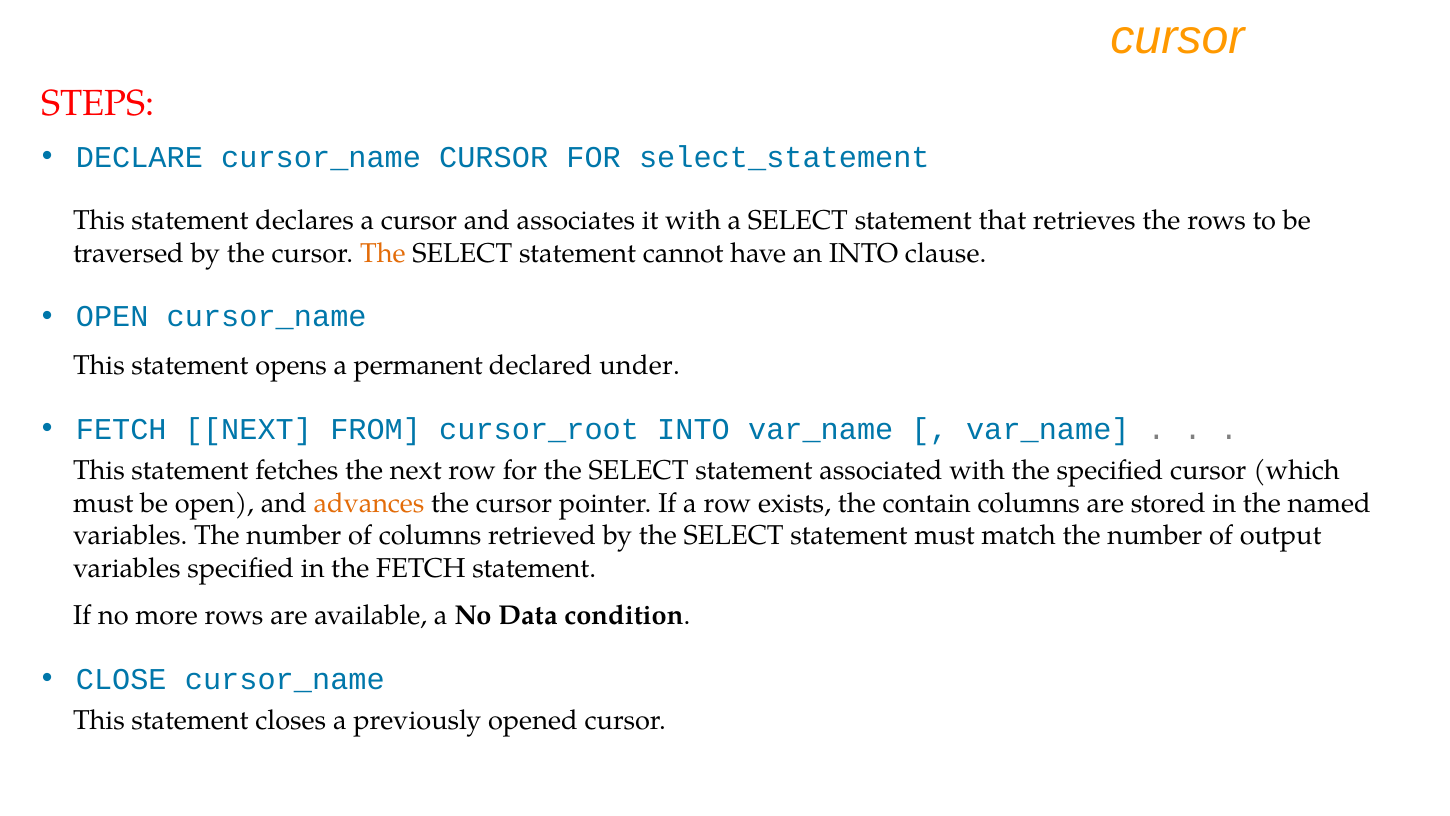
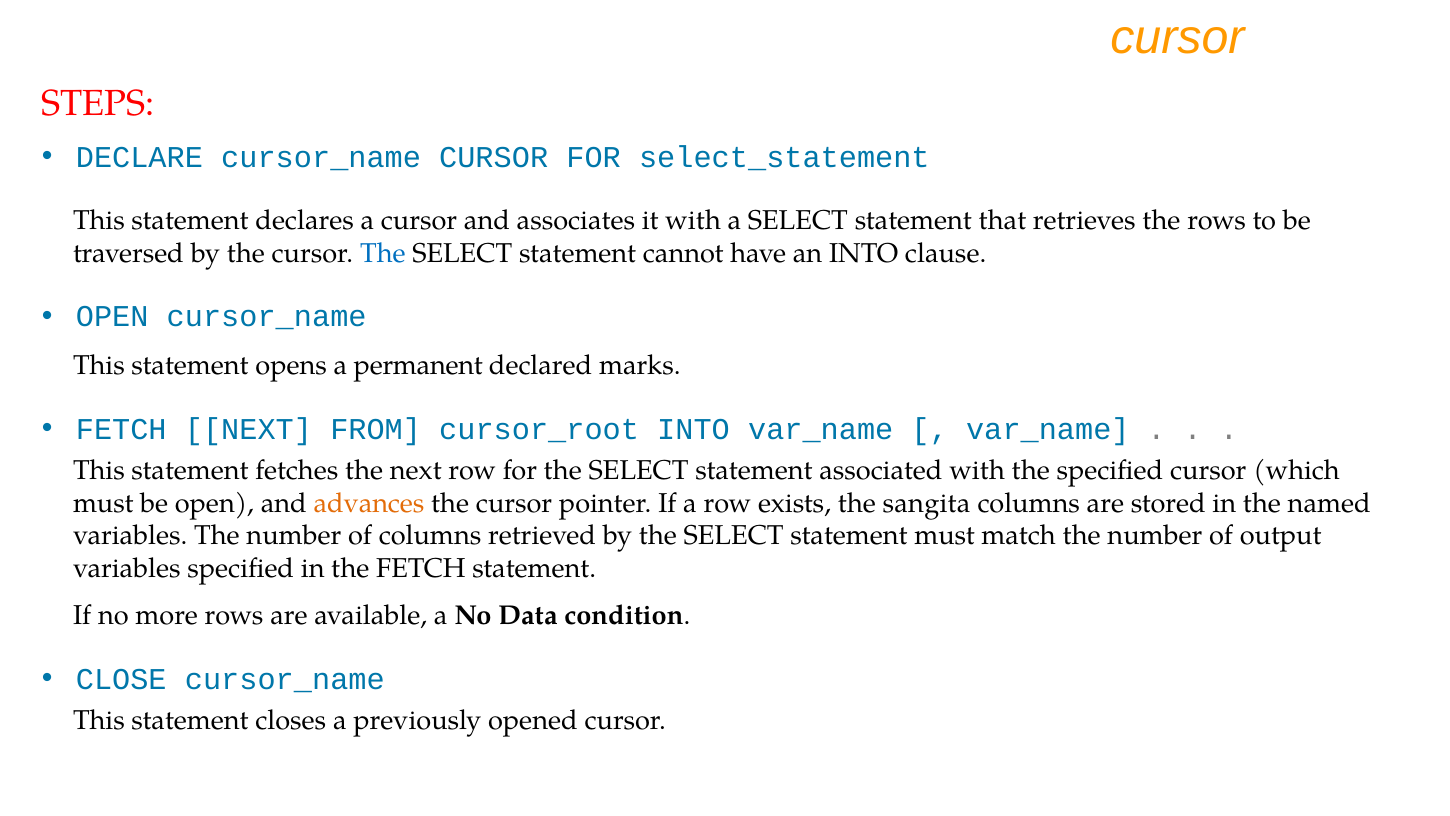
The colour: orange -> blue (383, 253)
under: under -> marks (640, 365)
contain: contain -> sangita (927, 503)
